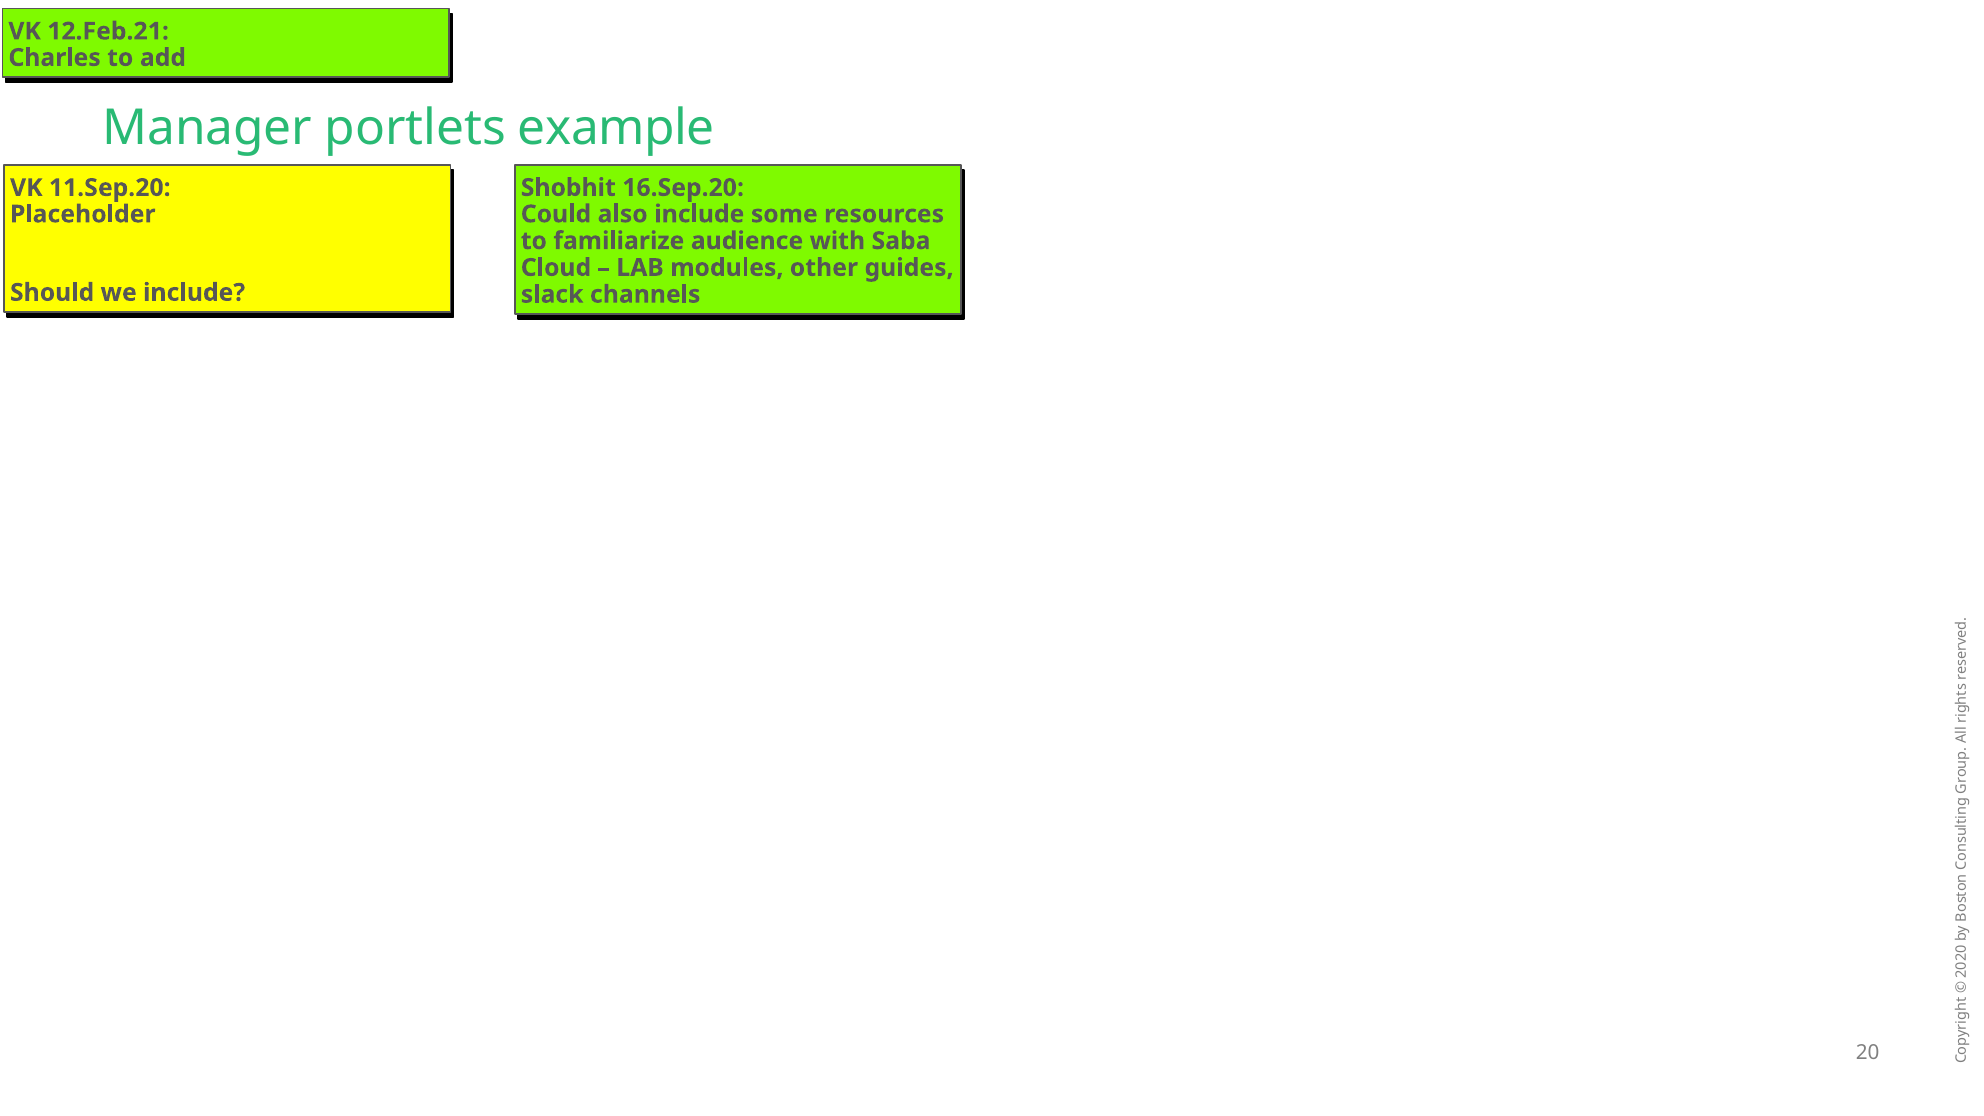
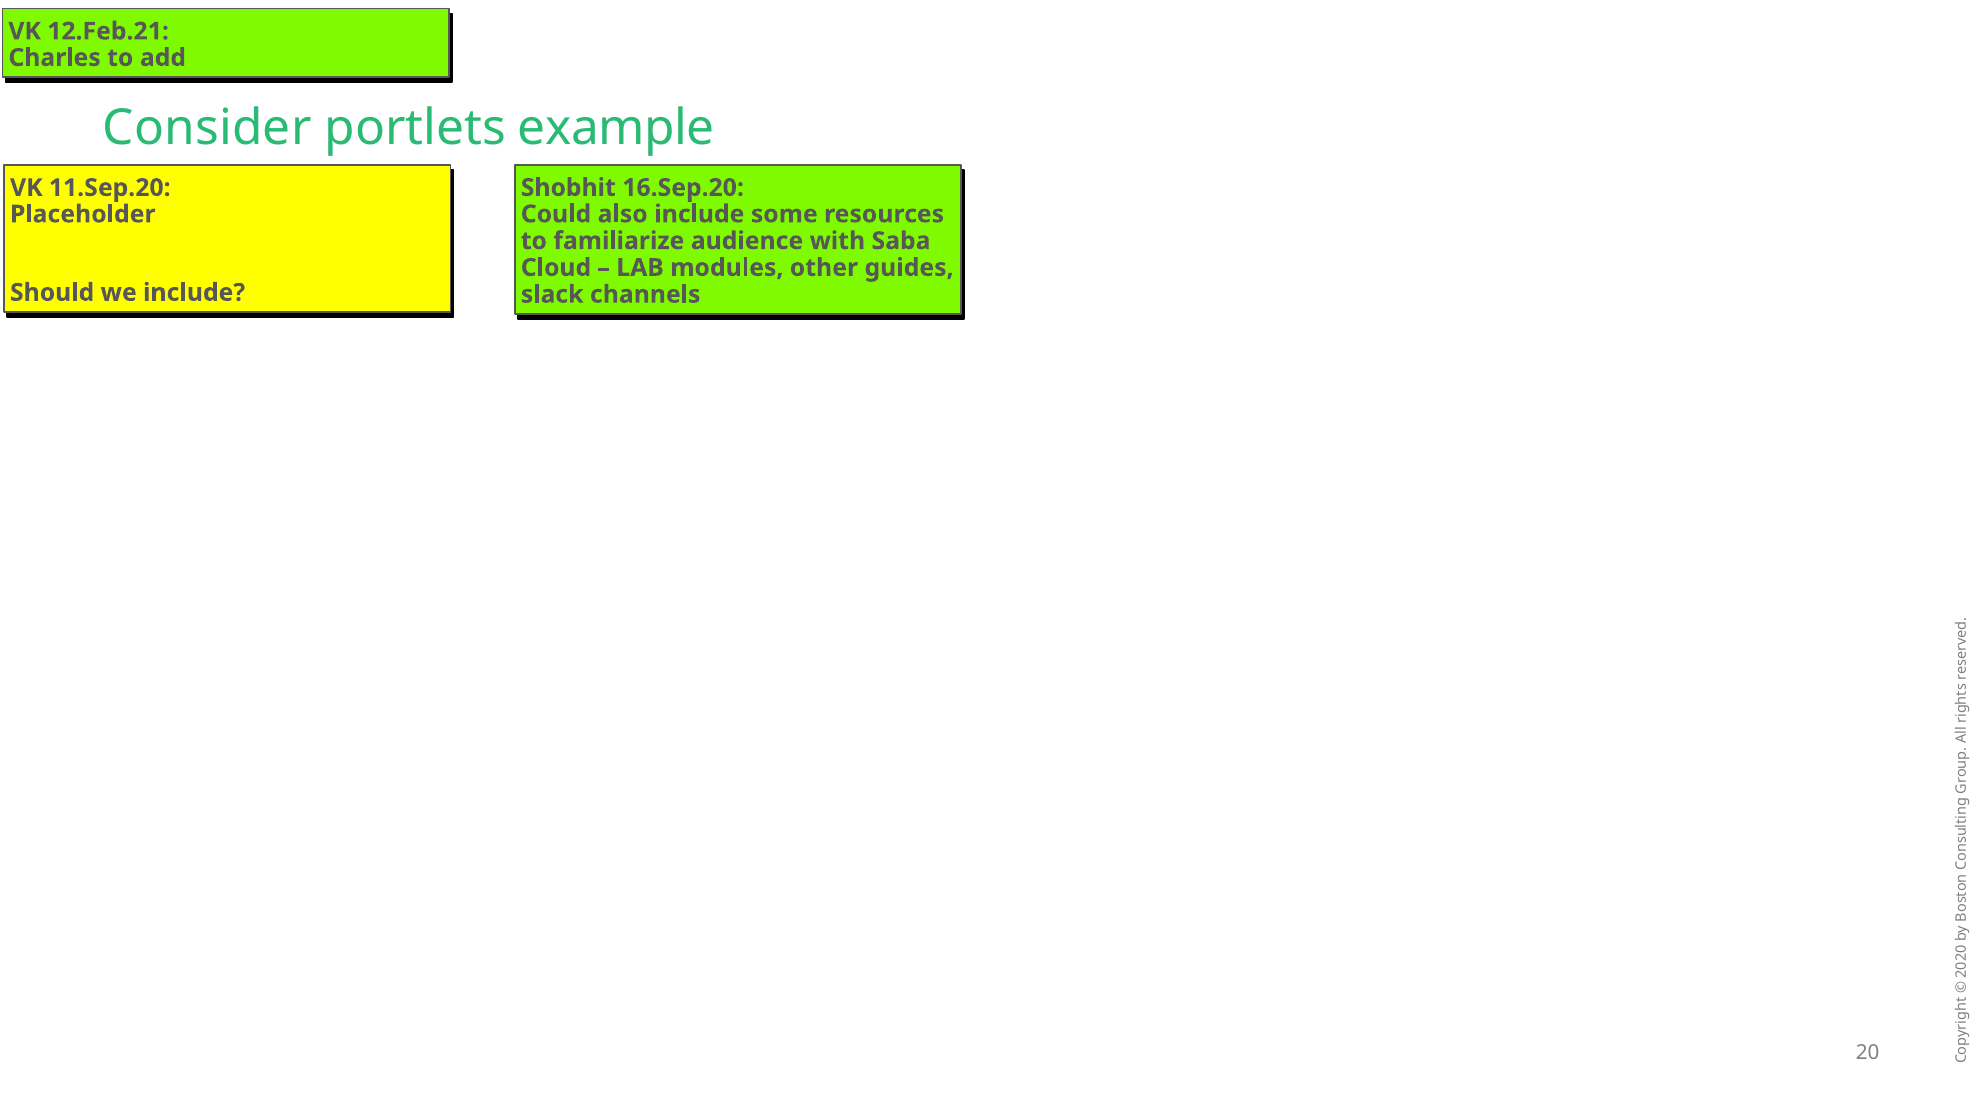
Manager: Manager -> Consider (207, 128)
